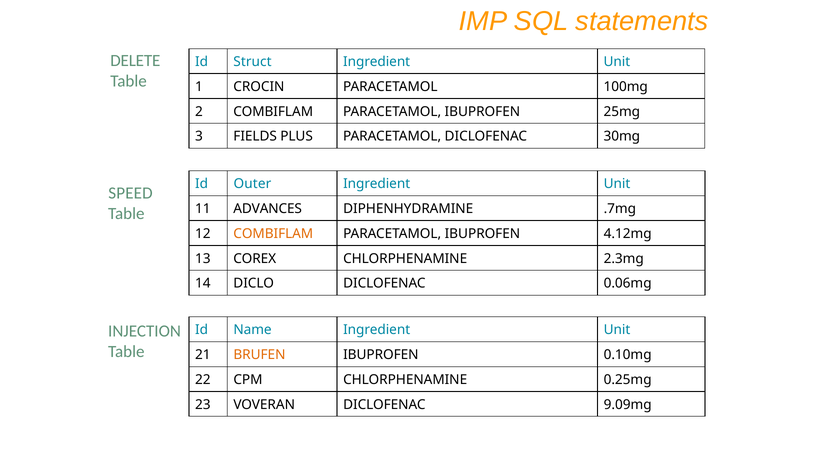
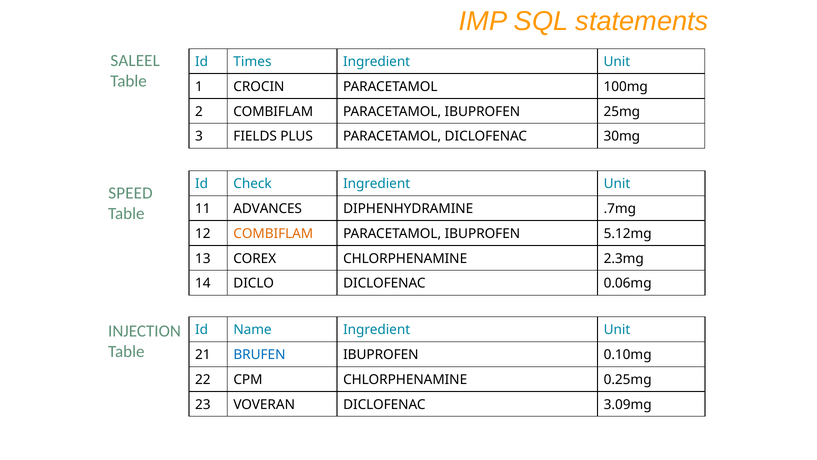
DELETE: DELETE -> SALEEL (135, 61)
Struct: Struct -> Times (252, 62)
Outer: Outer -> Check (253, 184)
4.12mg: 4.12mg -> 5.12mg (628, 233)
BRUFEN colour: orange -> blue (259, 354)
9.09mg: 9.09mg -> 3.09mg (628, 404)
